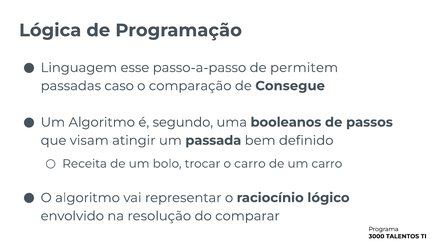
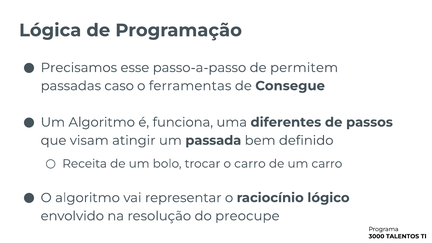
Linguagem: Linguagem -> Precisamos (79, 68)
comparação: comparação -> ferramentas (190, 86)
segundo: segundo -> funciona (183, 122)
booleanos: booleanos -> diferentes (286, 122)
comparar: comparar -> preocupe (247, 216)
